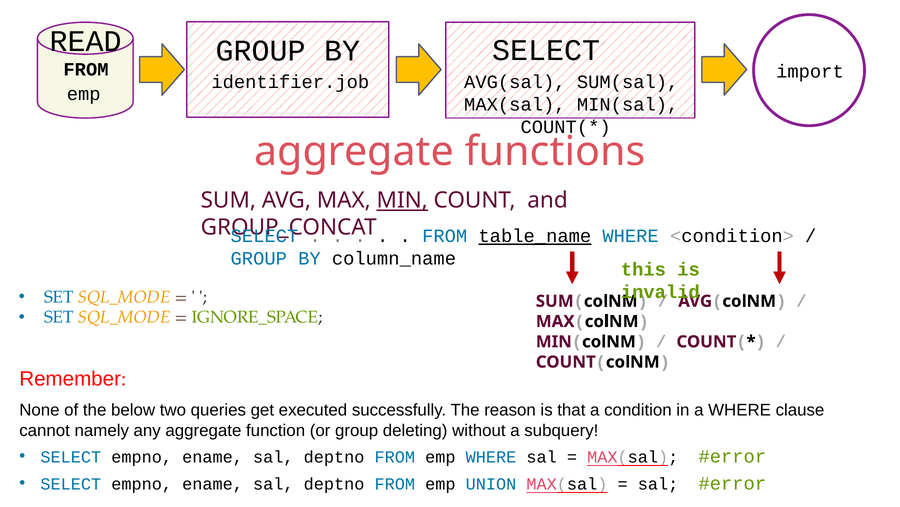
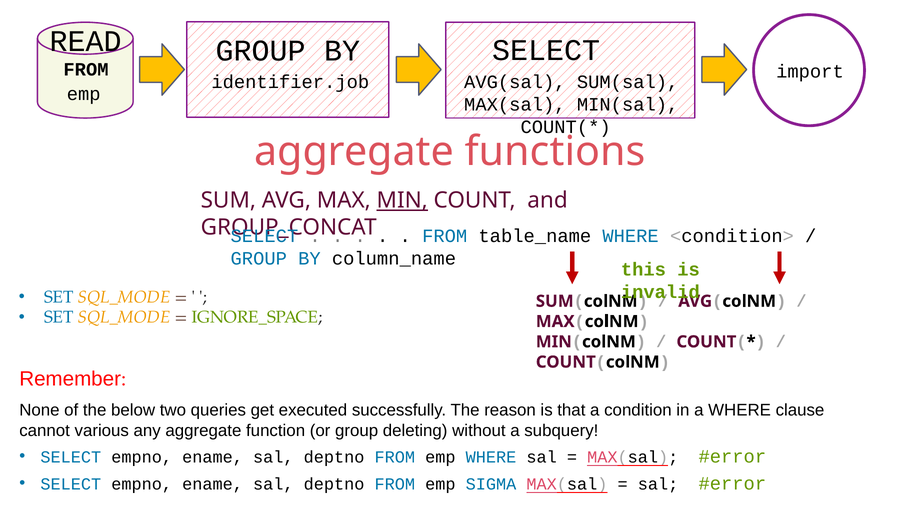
table_name underline: present -> none (535, 236)
namely: namely -> various (102, 430)
UNION: UNION -> SIGMA (491, 484)
